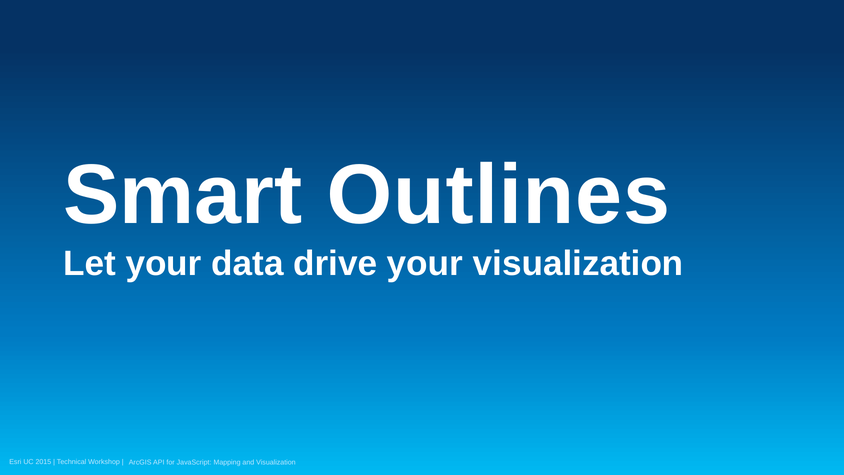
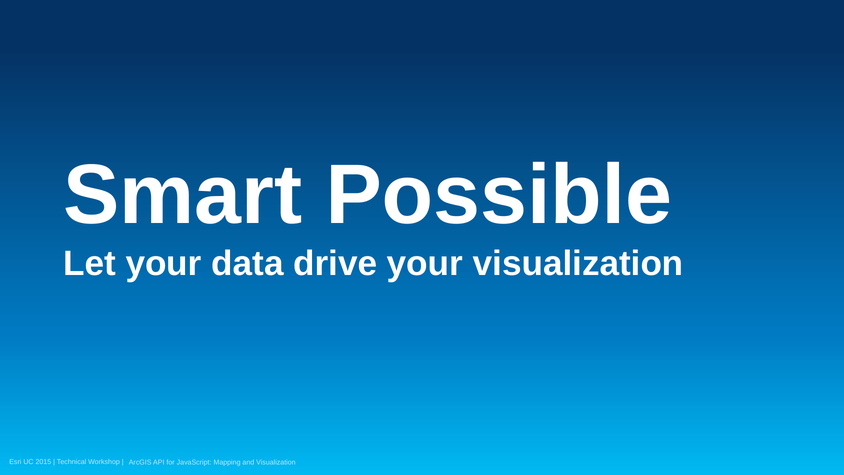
Outlines: Outlines -> Possible (499, 195)
